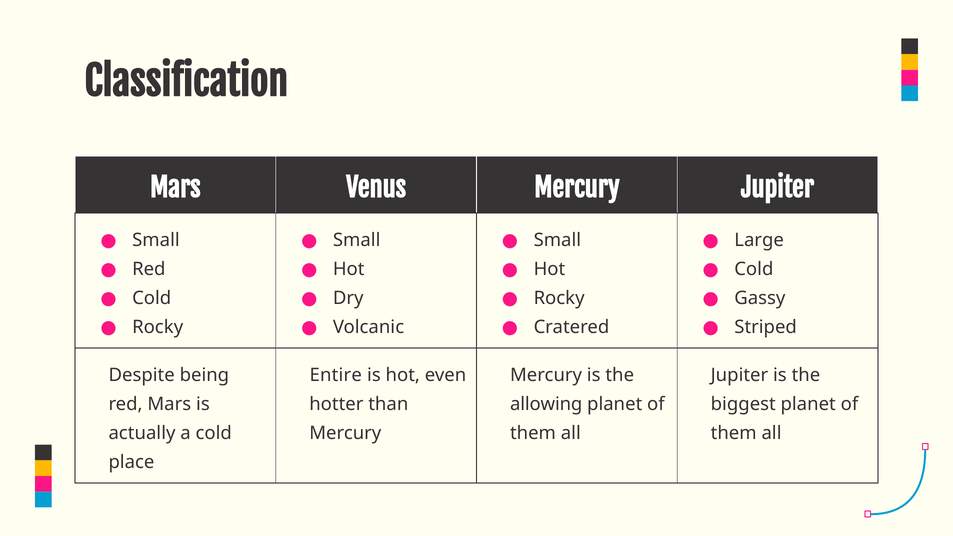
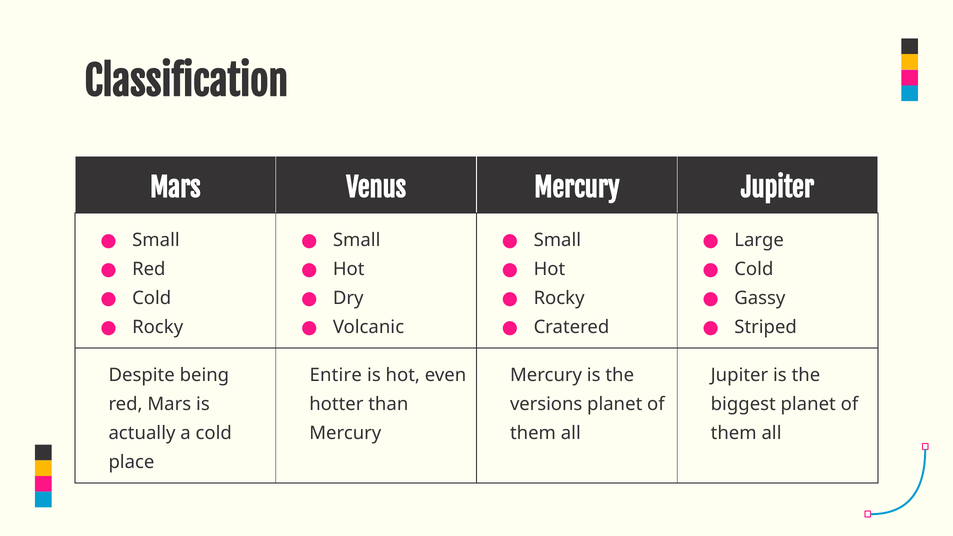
allowing: allowing -> versions (546, 404)
